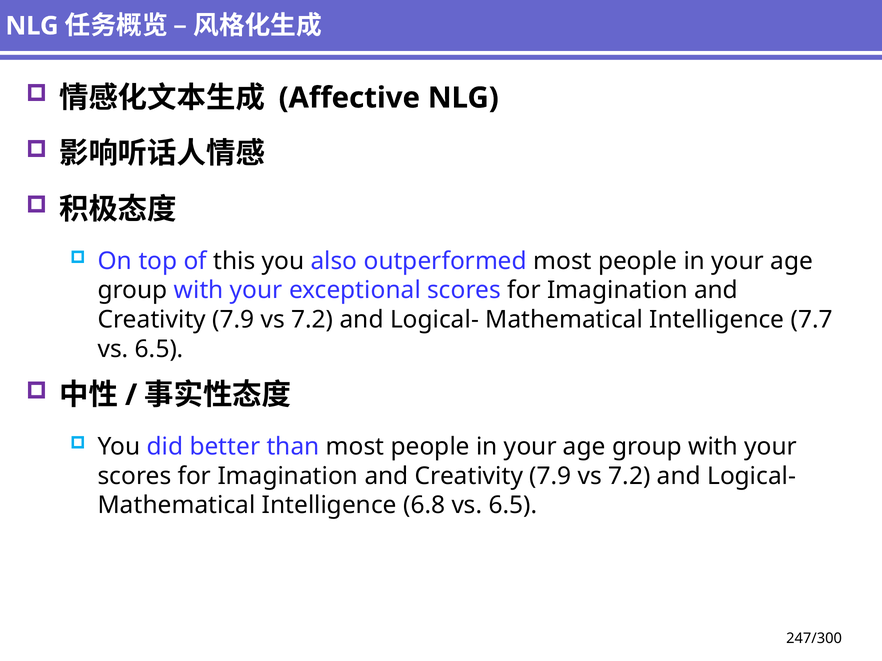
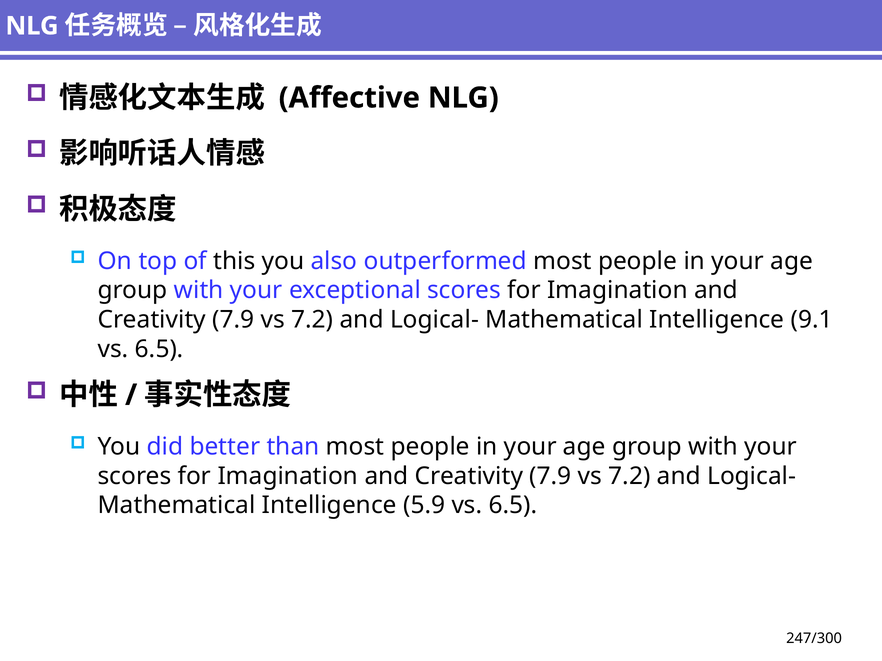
7.7: 7.7 -> 9.1 (812, 320)
6.8: 6.8 -> 5.9 (424, 506)
